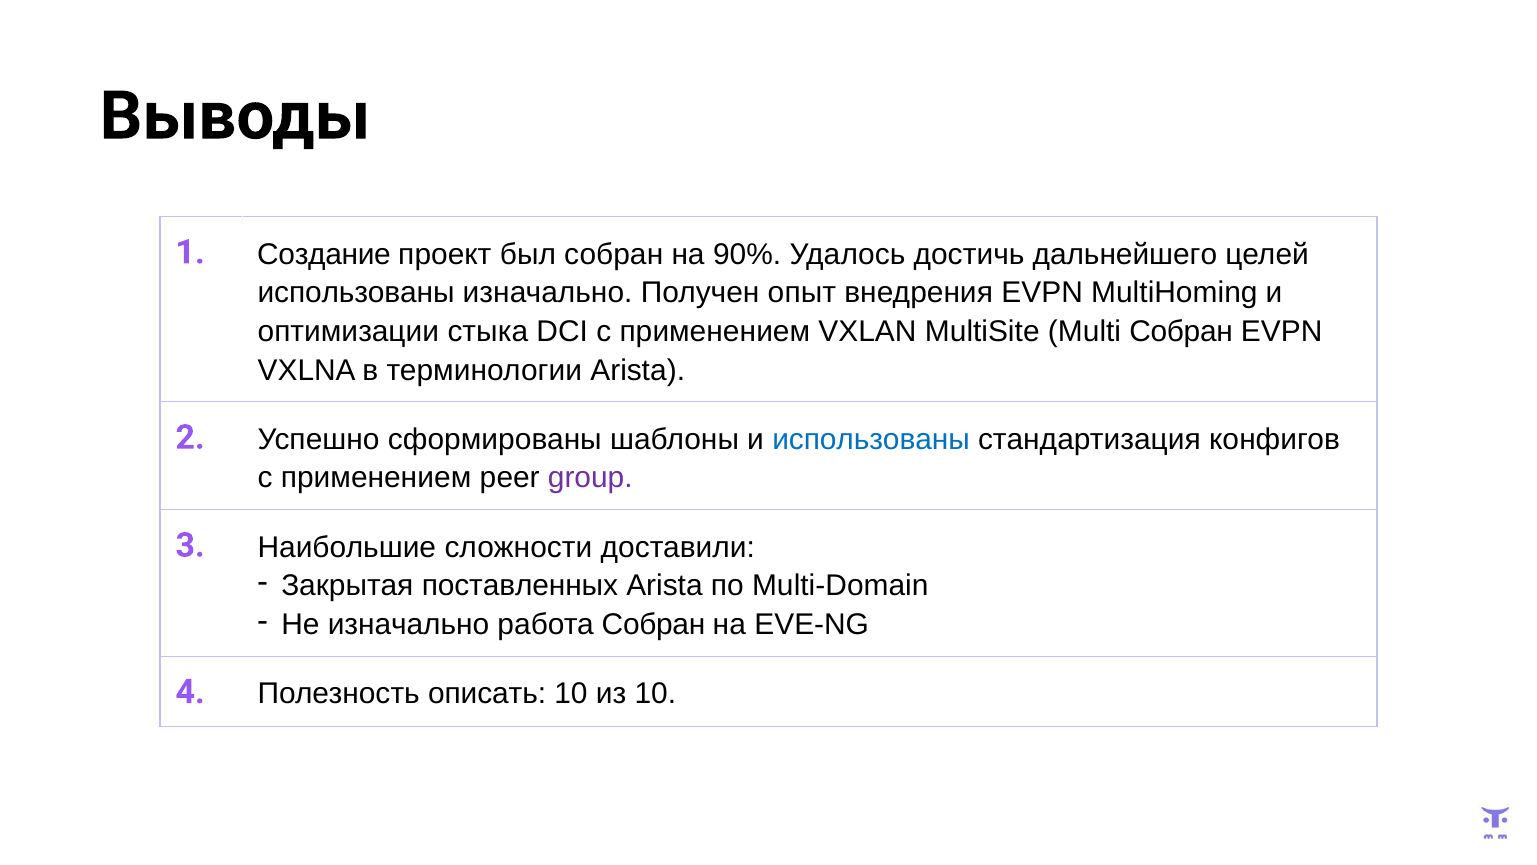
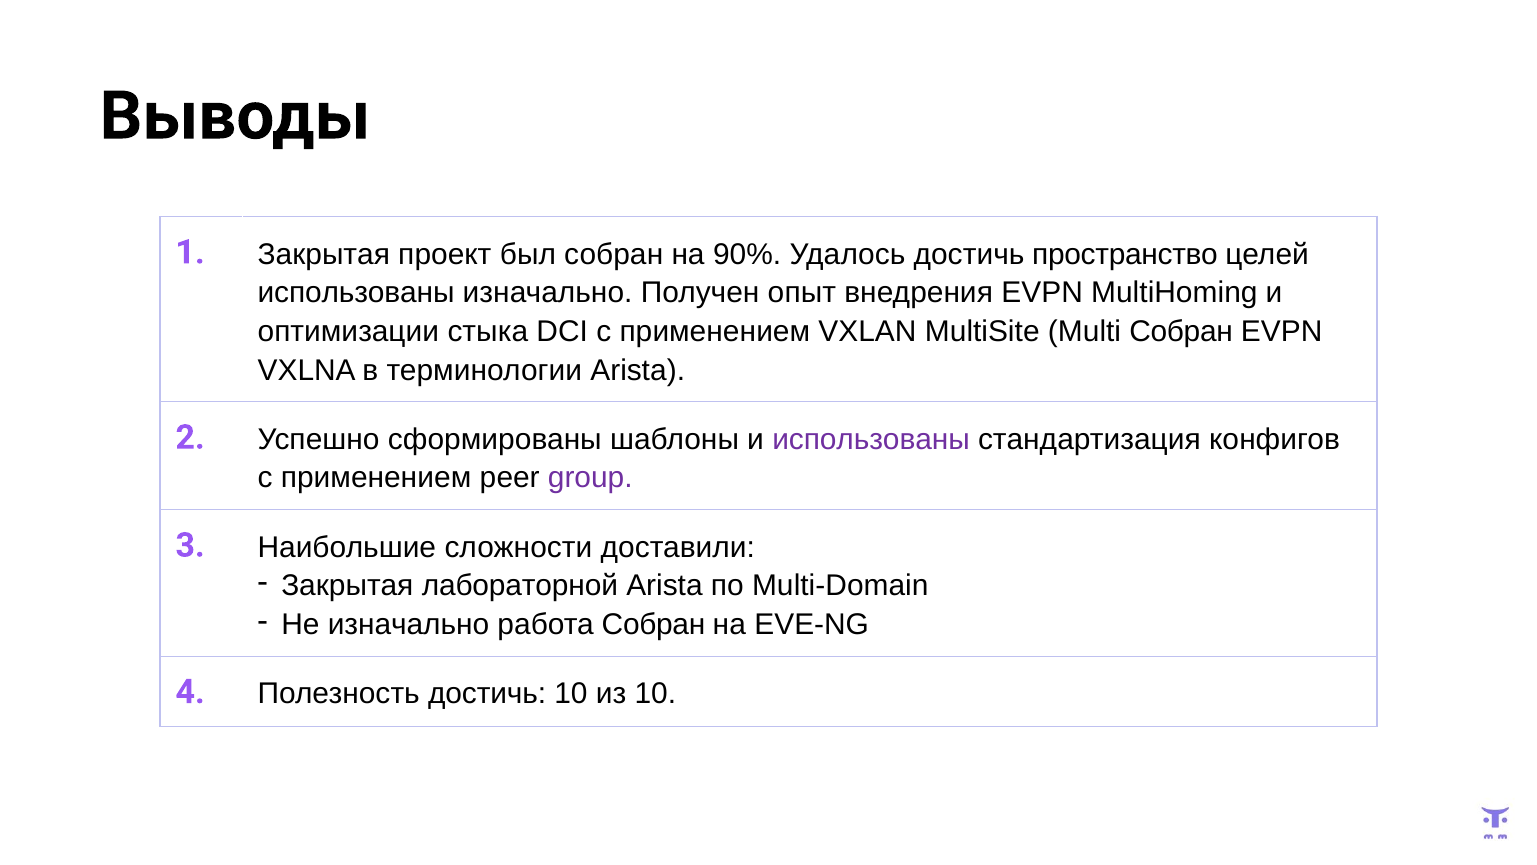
1 Создание: Создание -> Закрытая (324, 254)
дальнейшего: дальнейшего -> пространство (1125, 254)
использованы colour: blue -> purple (871, 439)
поставленных: поставленных -> лабораторной (520, 586)
Полезность описать: описать -> достичь (487, 694)
